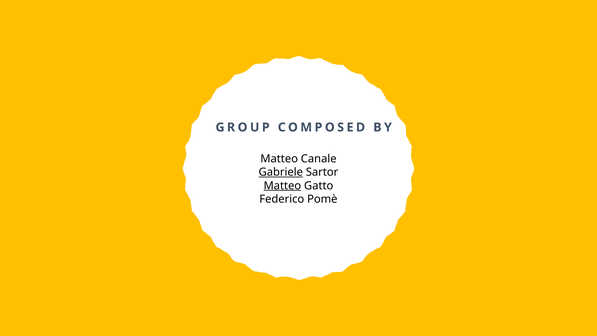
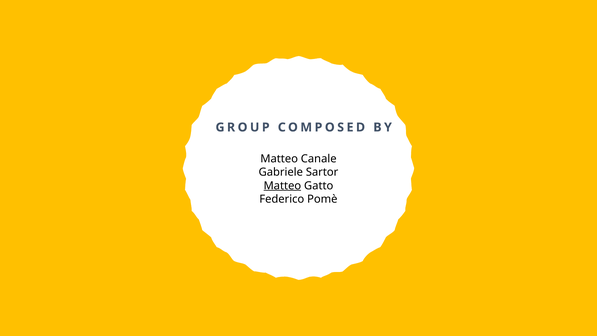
Gabriele underline: present -> none (281, 172)
